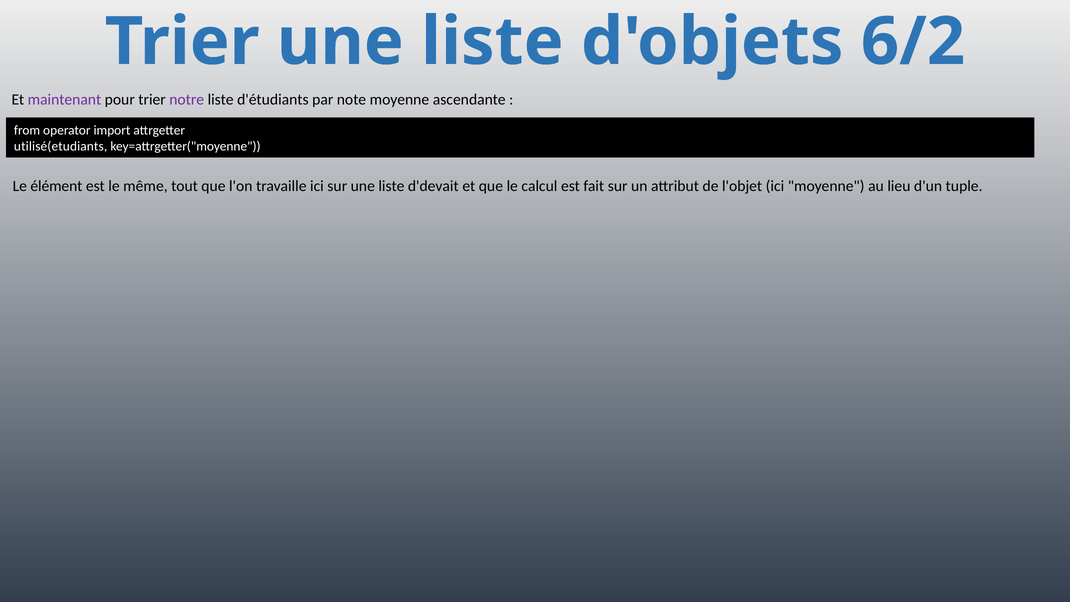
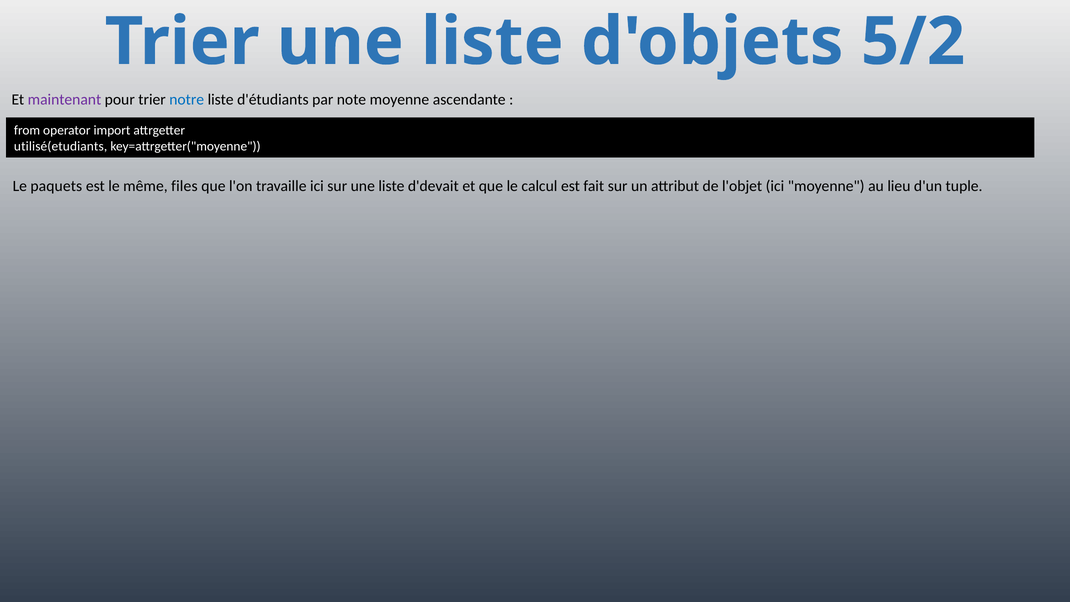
6/2: 6/2 -> 5/2 (913, 42)
notre colour: purple -> blue (187, 100)
élément: élément -> paquets (56, 186)
tout: tout -> files (184, 186)
